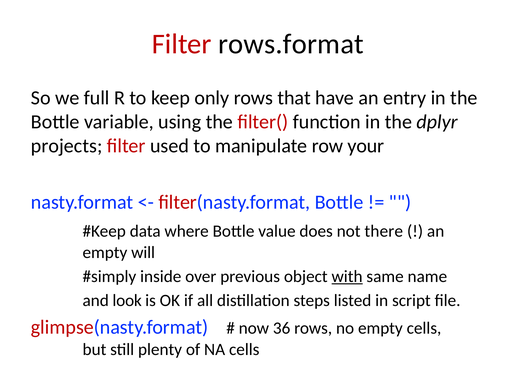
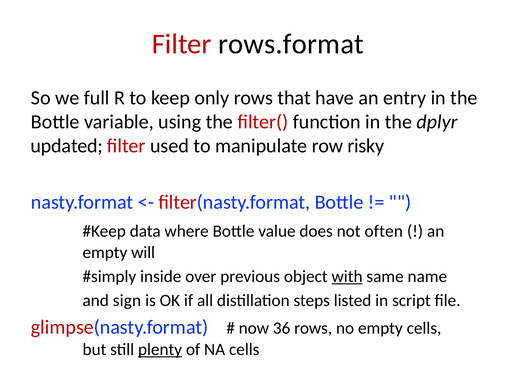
projects: projects -> updated (67, 146)
your: your -> risky (366, 146)
there: there -> often (384, 231)
look: look -> sign (127, 301)
plenty underline: none -> present (160, 349)
